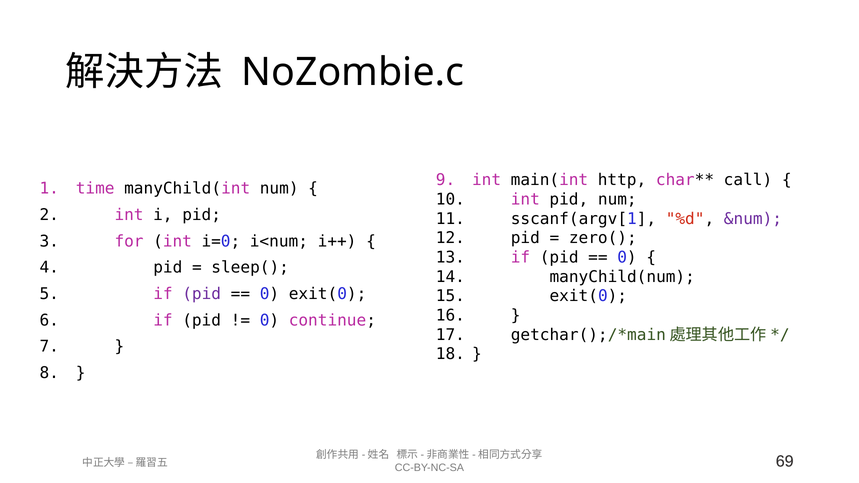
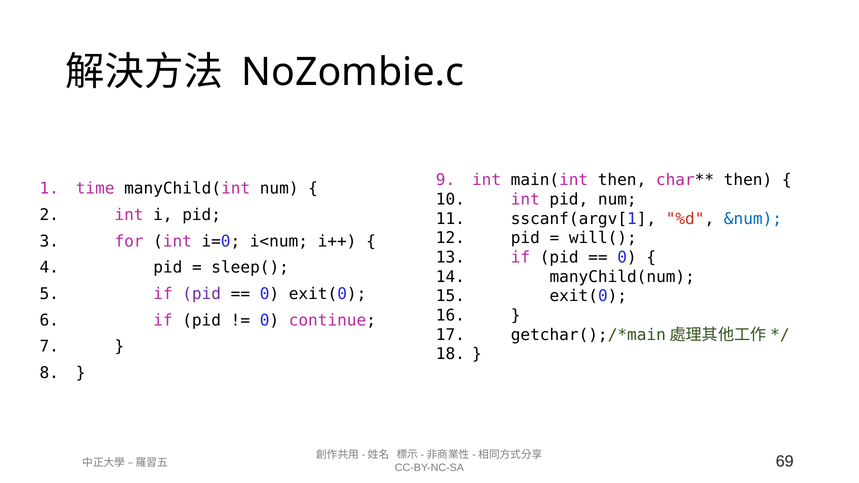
main(int http: http -> then (622, 180)
call: call -> then (748, 180)
&num colour: purple -> blue (753, 219)
zero(: zero( -> will( (603, 238)
